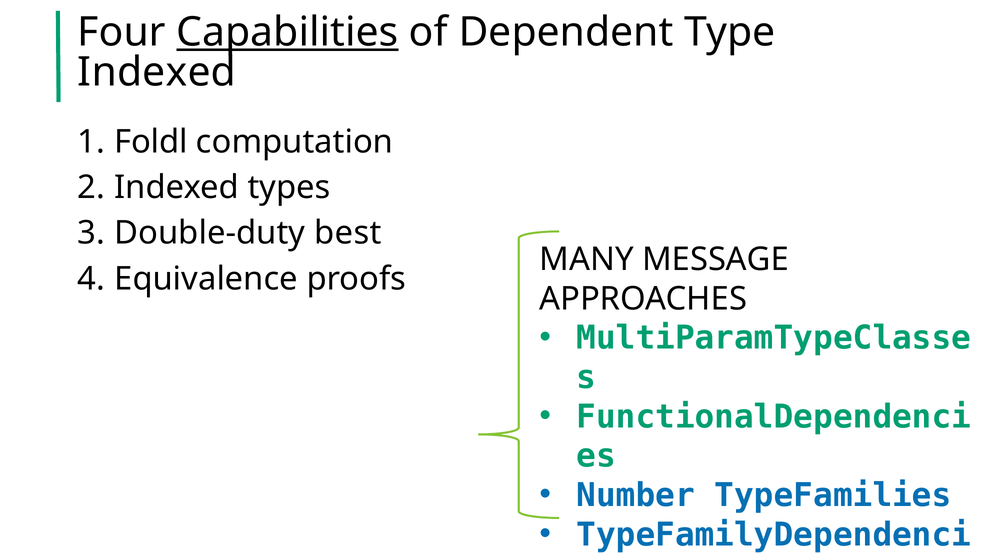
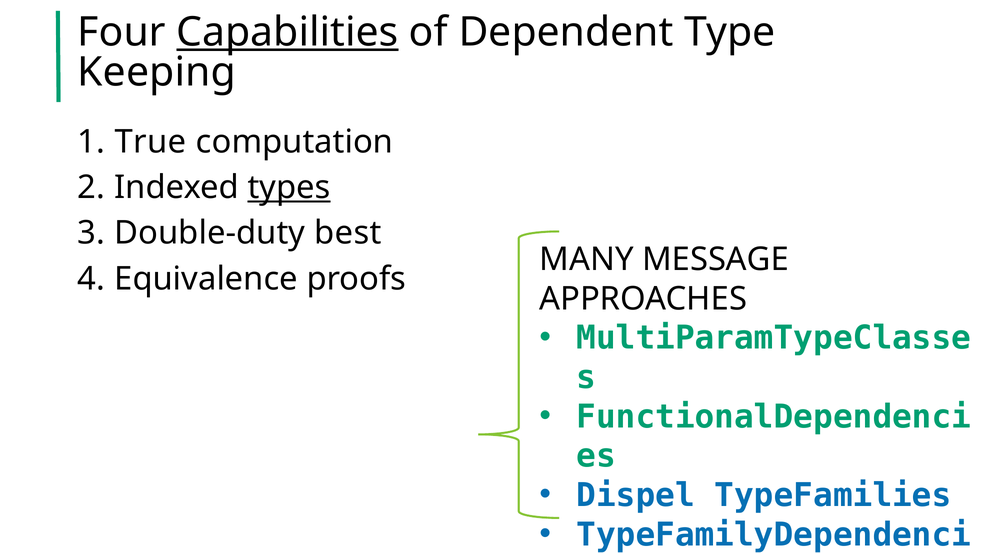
Indexed: Indexed -> Keeping (157, 72)
Foldl: Foldl -> True (151, 142)
types underline: none -> present (289, 188)
Number: Number -> Dispel (636, 496)
